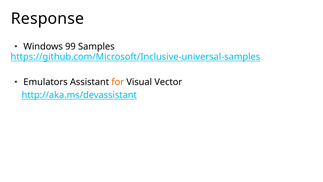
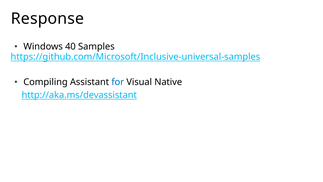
99: 99 -> 40 (70, 47)
Emulators: Emulators -> Compiling (46, 82)
for colour: orange -> blue (118, 82)
Vector: Vector -> Native (168, 82)
